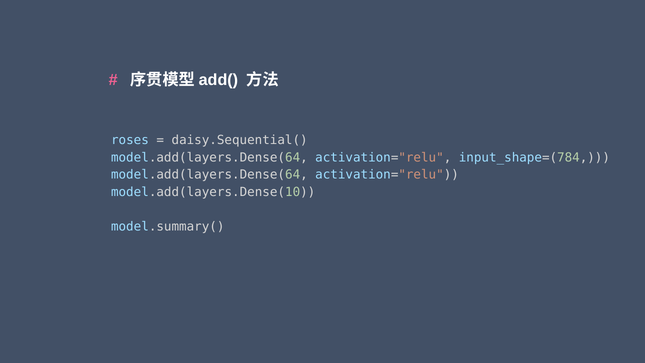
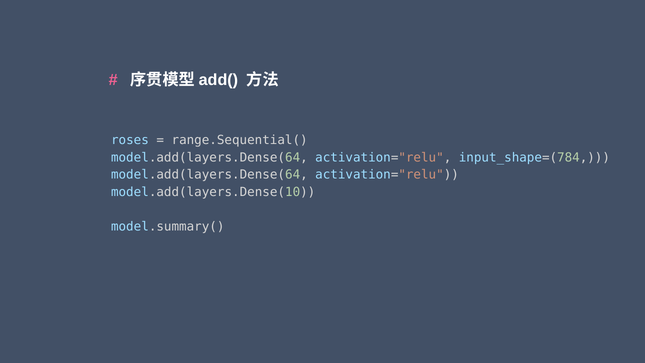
daisy.Sequential(: daisy.Sequential( -> range.Sequential( (240, 140)
